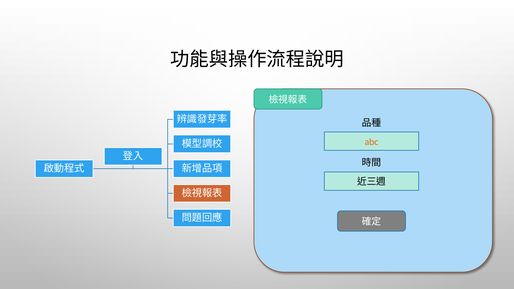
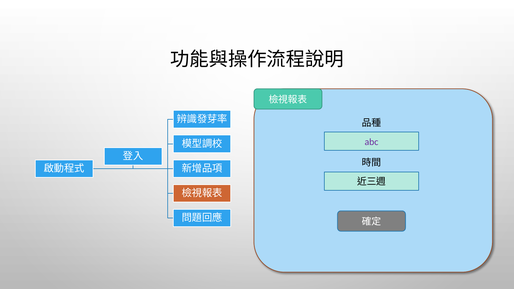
abc colour: orange -> purple (371, 142)
